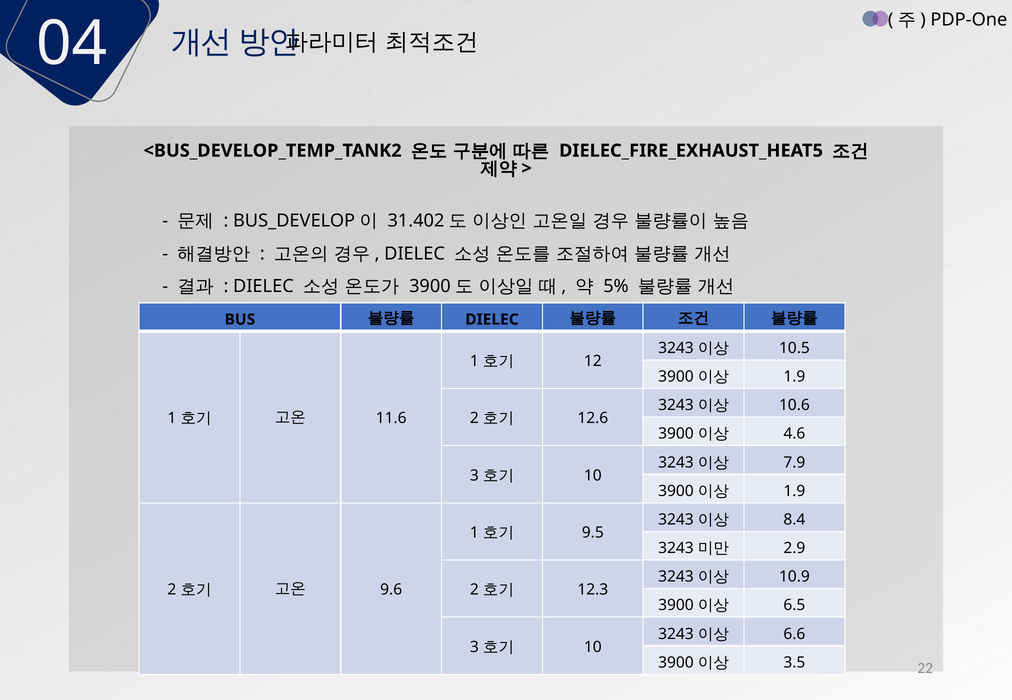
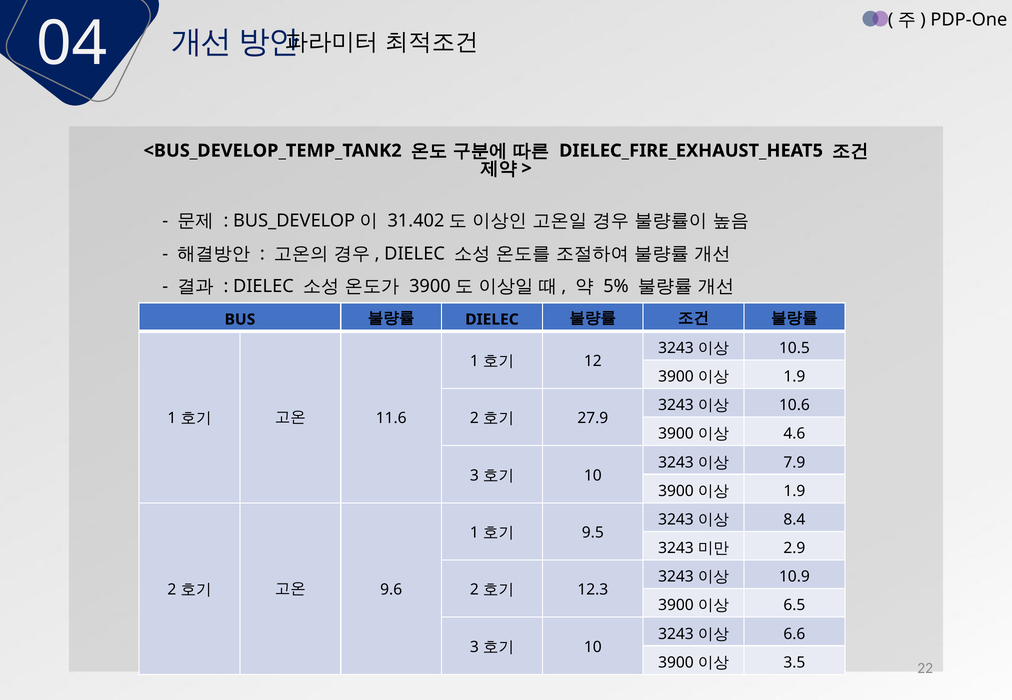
12.6: 12.6 -> 27.9 (593, 419)
